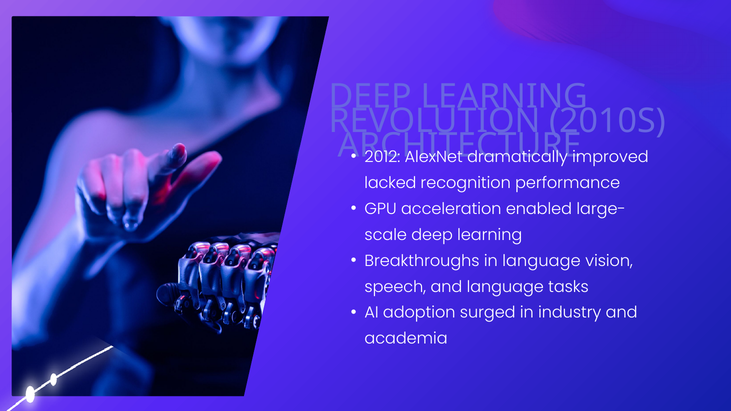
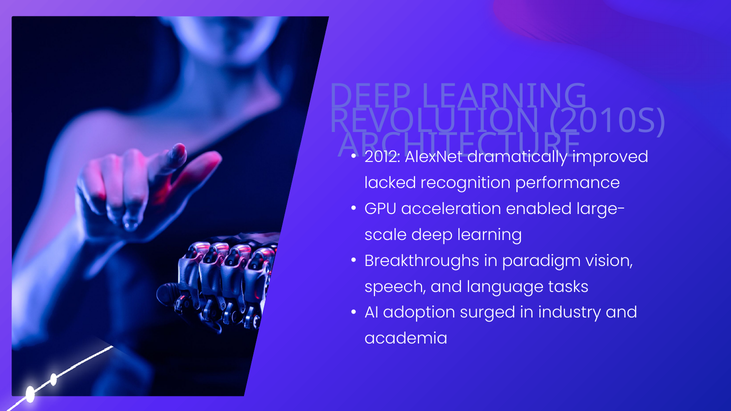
in language: language -> paradigm (542, 261)
